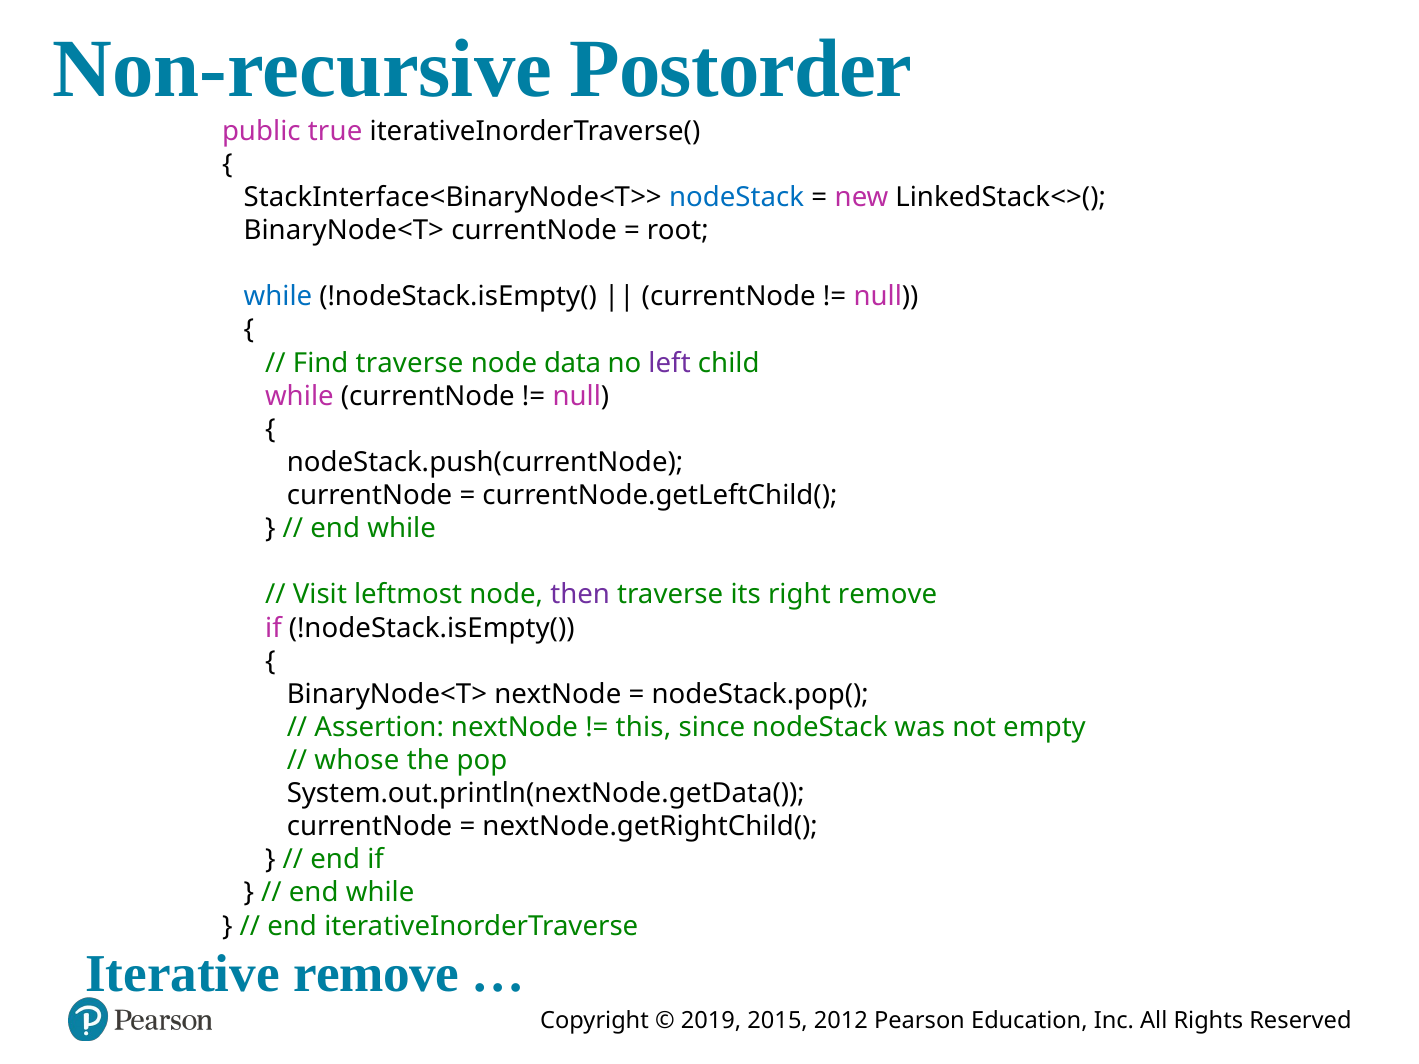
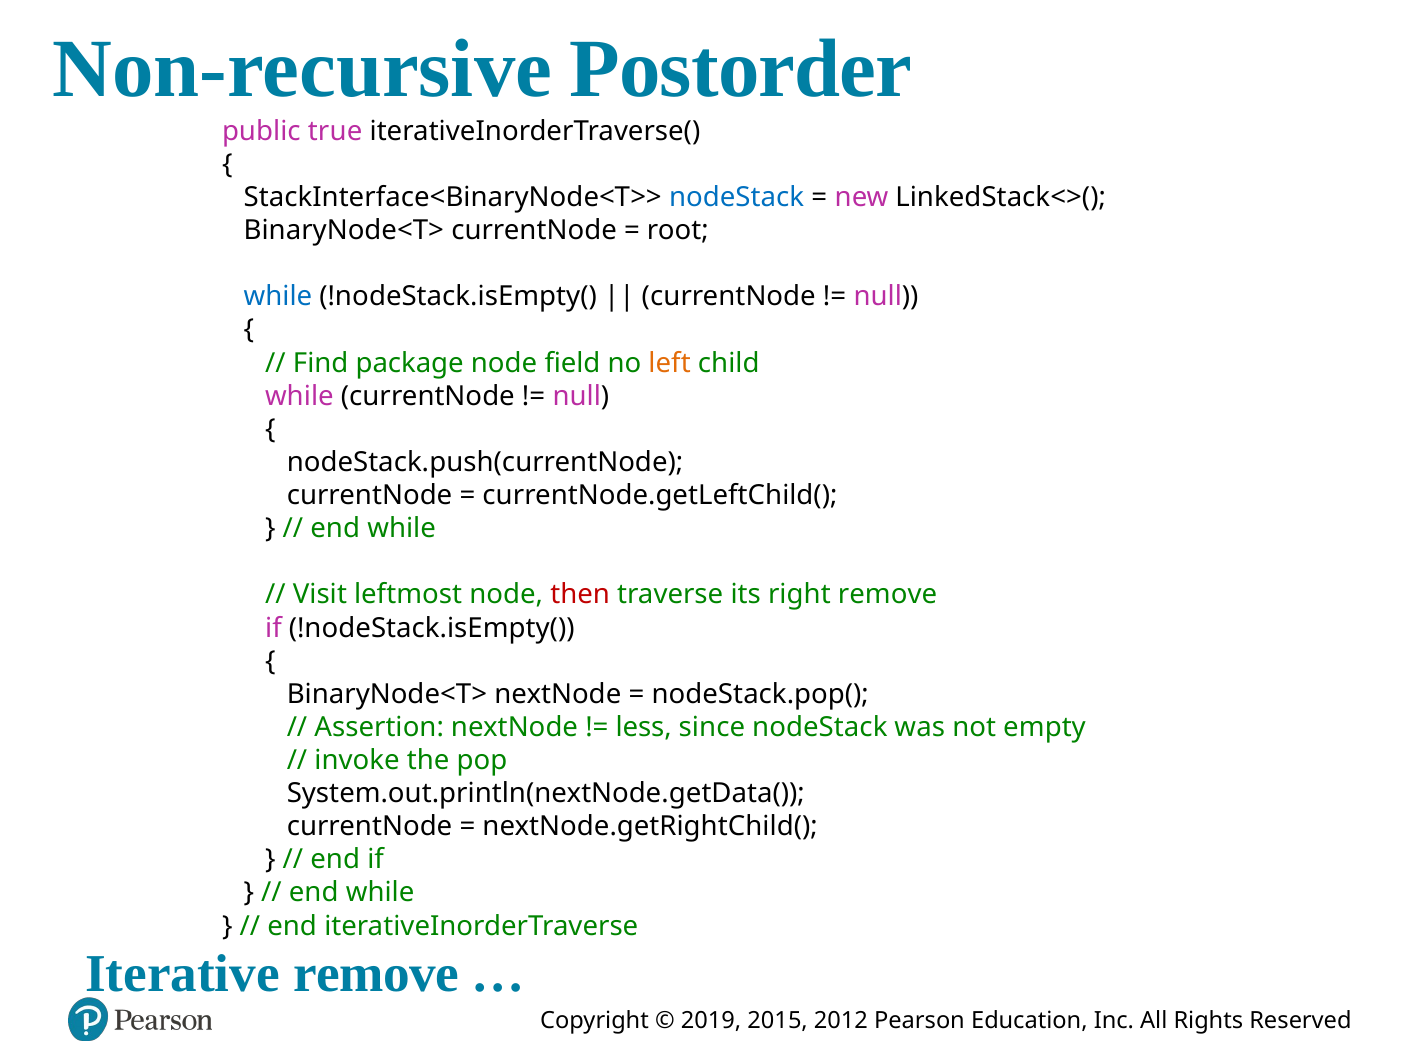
Find traverse: traverse -> package (410, 363)
data: data -> field (572, 363)
left colour: purple -> orange (670, 363)
then colour: purple -> red (580, 595)
this: this -> less (644, 727)
whose: whose -> invoke (357, 761)
